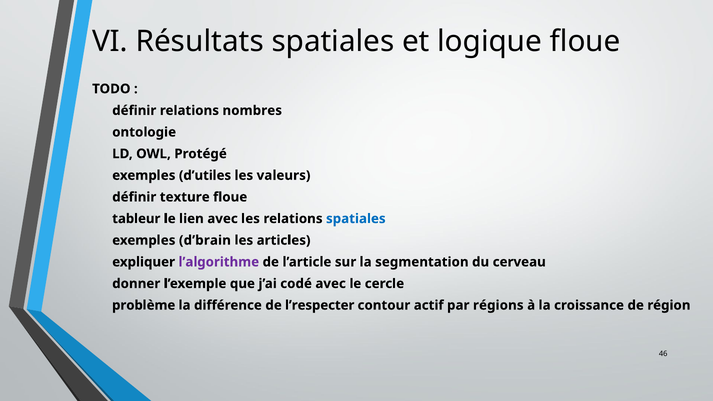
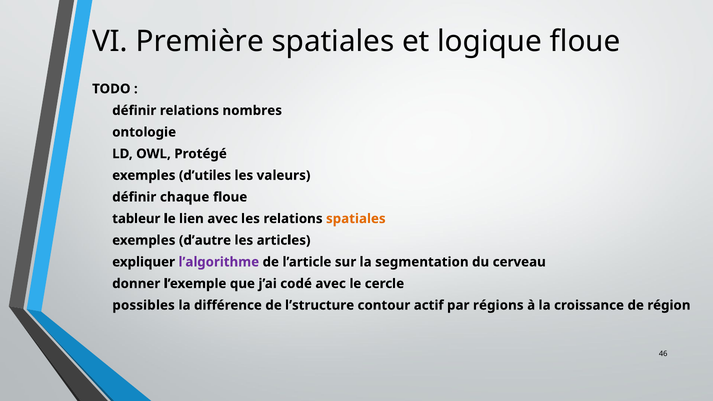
Résultats: Résultats -> Première (200, 41)
texture: texture -> chaque (185, 197)
spatiales colour: blue -> orange (356, 219)
d’brain: d’brain -> d’autre (205, 240)
problème: problème -> possibles (144, 305)
l’respecter: l’respecter -> l’structure (320, 305)
